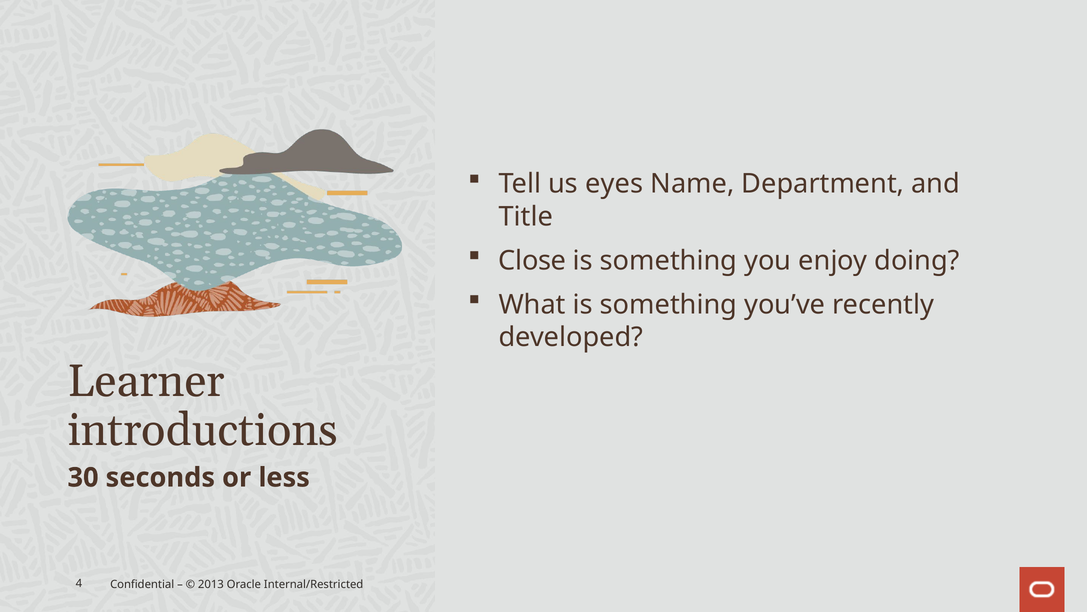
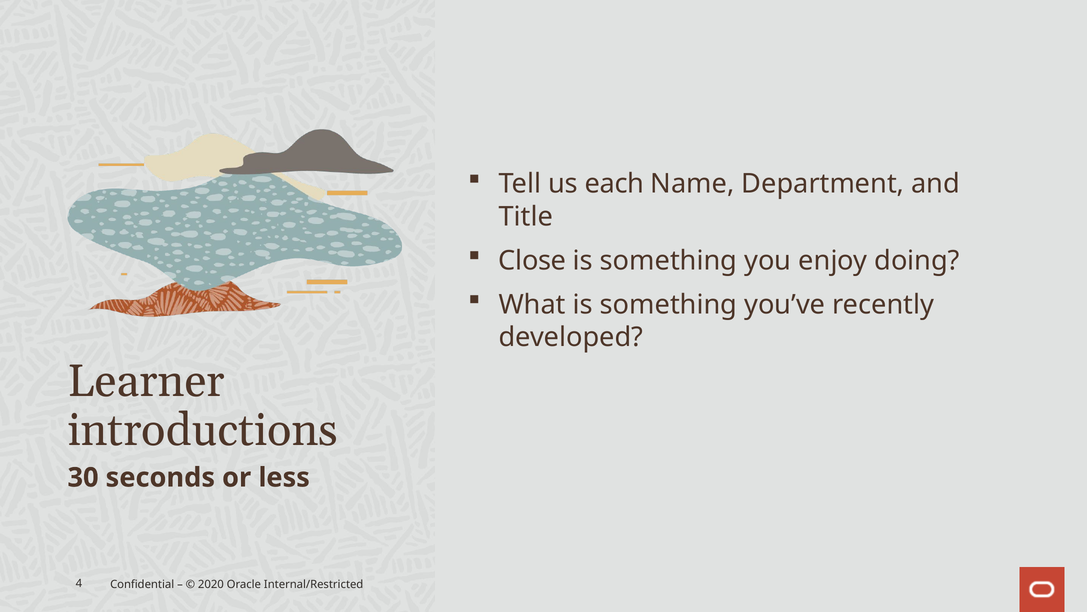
eyes: eyes -> each (614, 184)
2013: 2013 -> 2020 (211, 584)
